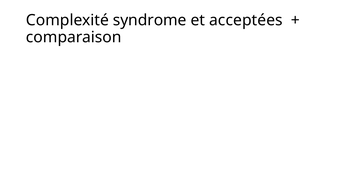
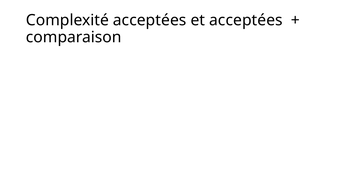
Complexité syndrome: syndrome -> acceptées (150, 20)
